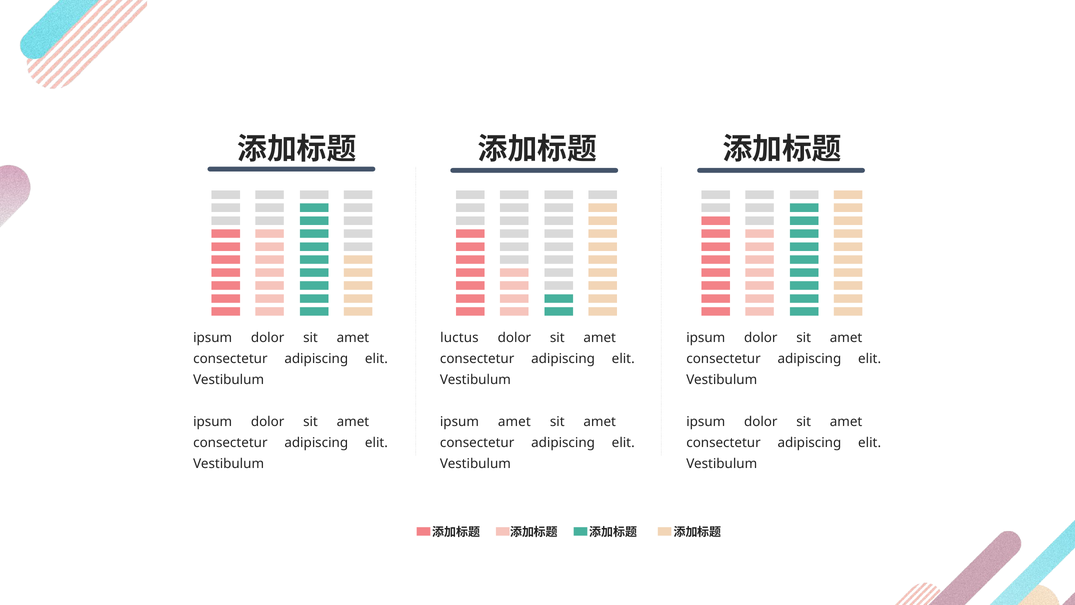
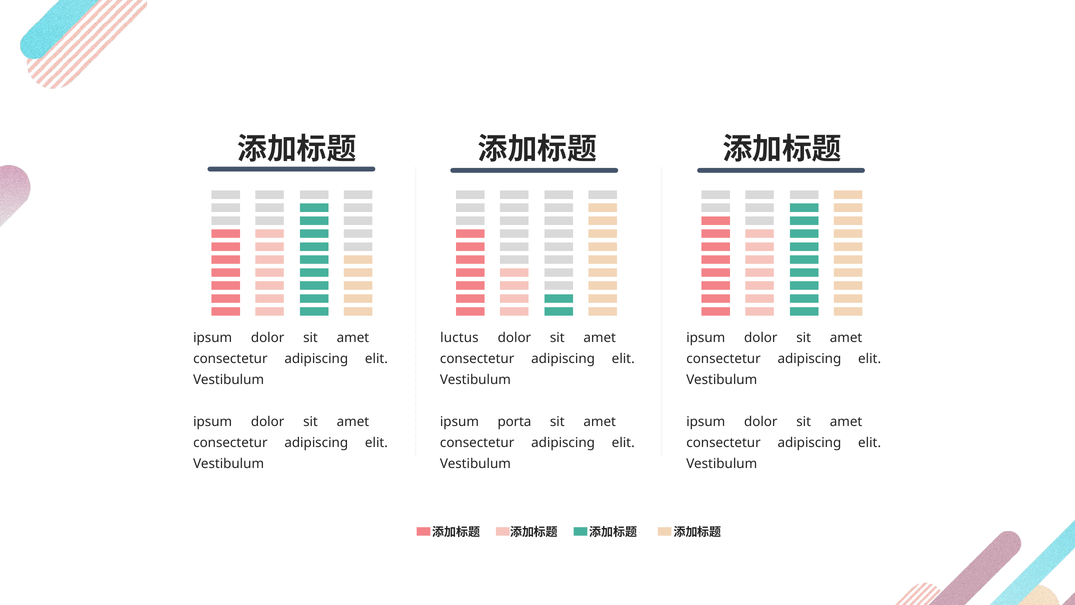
ipsum amet: amet -> porta (514, 422)
